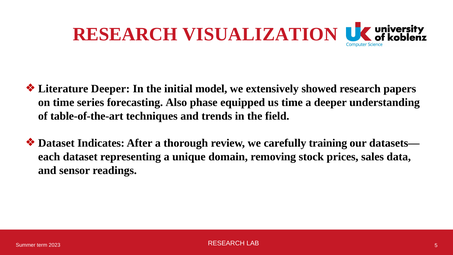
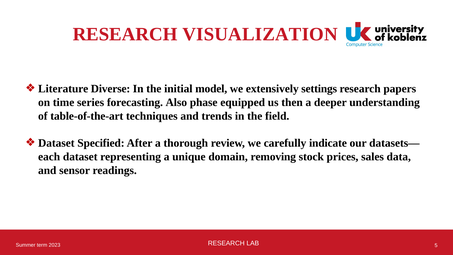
Deeper: Deeper -> Diverse (111, 89)
showed: showed -> settings (319, 89)
us time: time -> then (292, 102)
Indicates: Indicates -> Specified (101, 143)
training: training -> indicate (328, 143)
